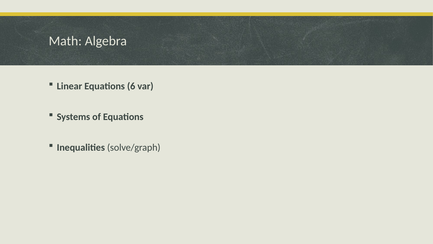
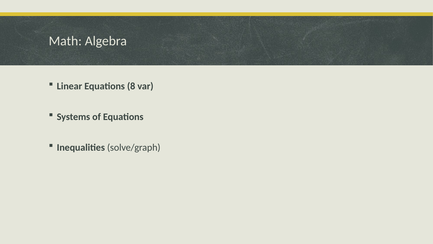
6: 6 -> 8 (131, 86)
